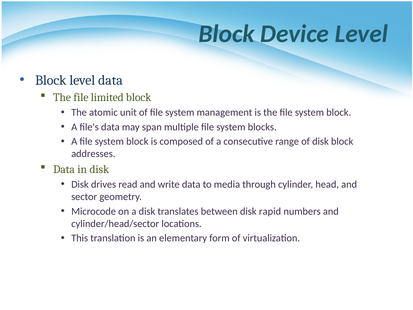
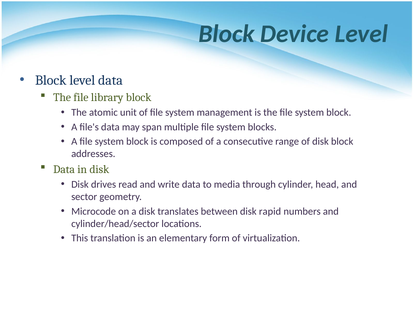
limited: limited -> library (107, 97)
